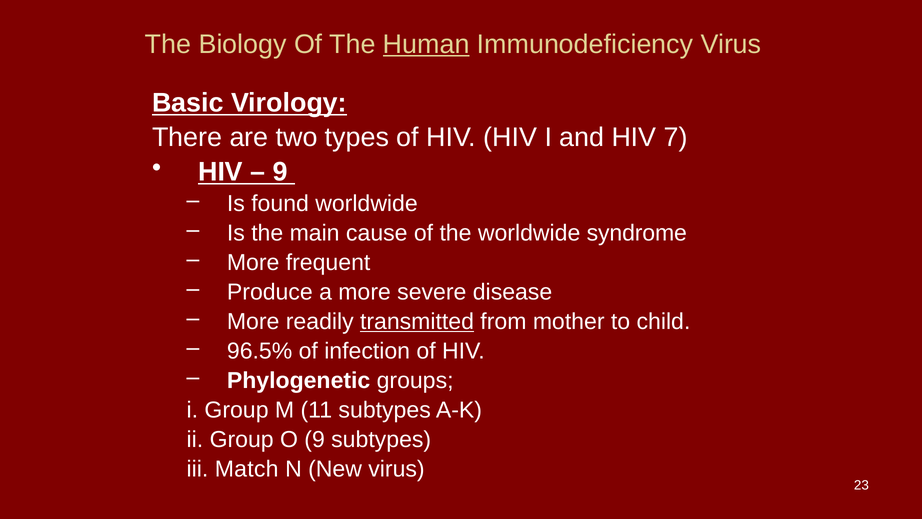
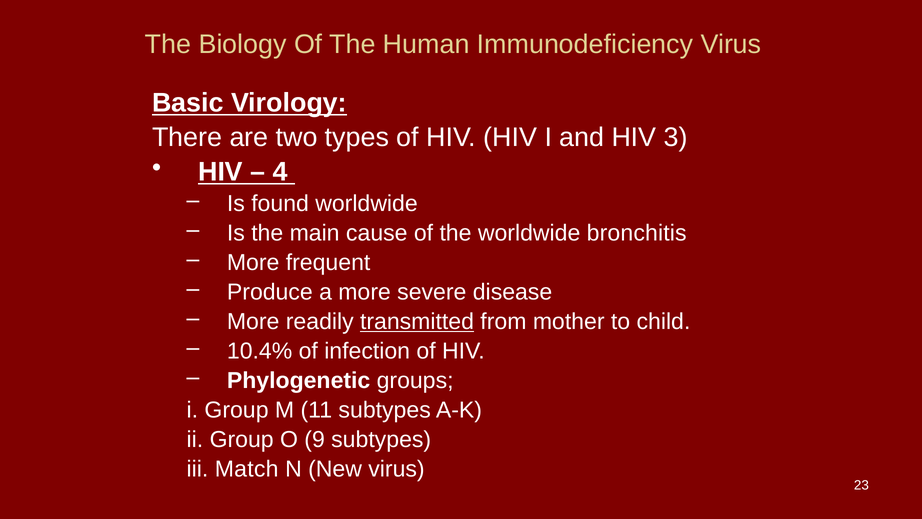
Human underline: present -> none (426, 44)
7: 7 -> 3 (676, 137)
9: 9 -> 4 (280, 172)
syndrome: syndrome -> bronchitis (637, 233)
96.5%: 96.5% -> 10.4% (260, 351)
